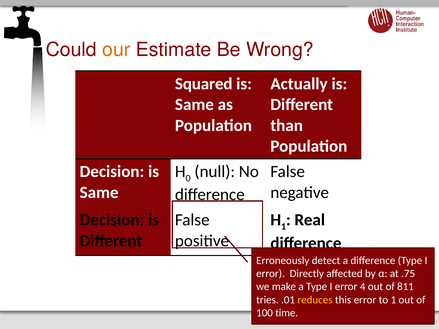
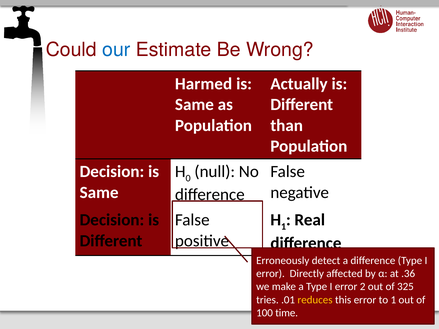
our colour: orange -> blue (116, 50)
Squared: Squared -> Harmed (204, 84)
.75: .75 -> .36 (408, 274)
4: 4 -> 2 (363, 287)
811: 811 -> 325 (405, 287)
